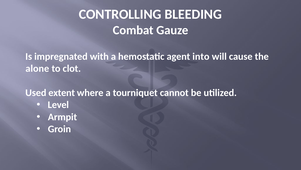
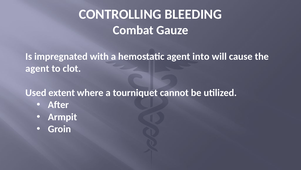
alone: alone -> agent (37, 68)
Level: Level -> After (58, 104)
